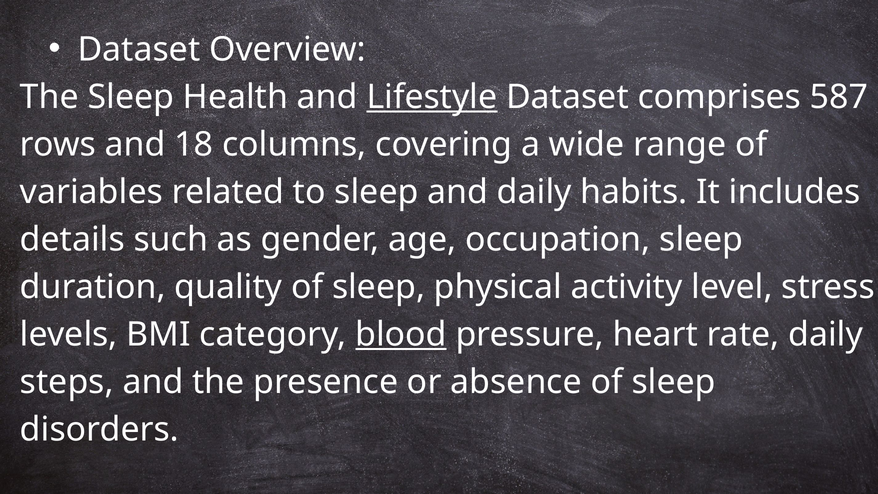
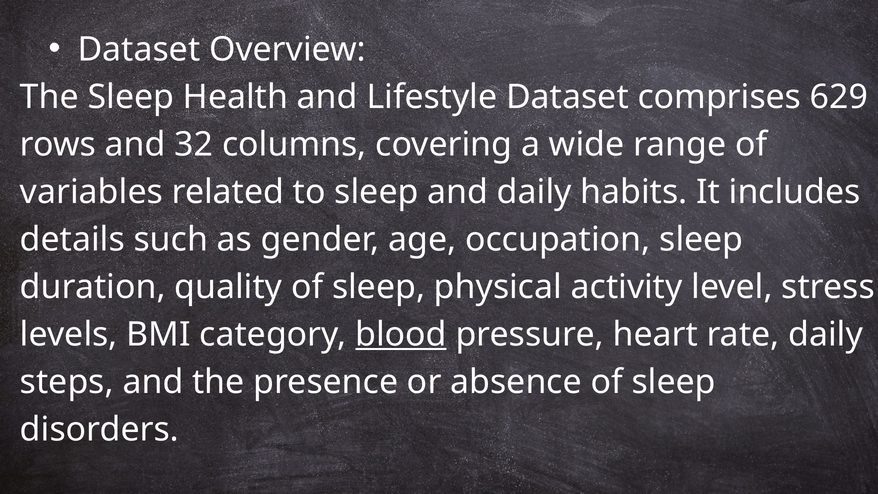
Lifestyle underline: present -> none (432, 97)
587: 587 -> 629 (839, 97)
18: 18 -> 32 (194, 144)
